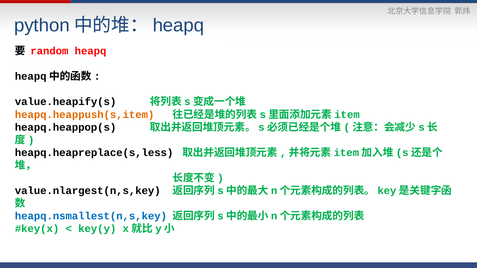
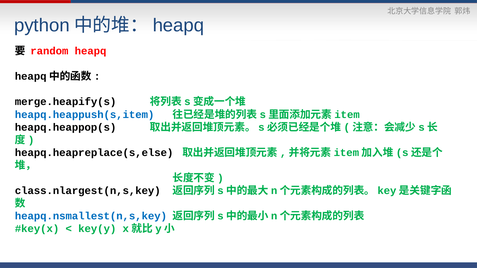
value.heapify(s: value.heapify(s -> merge.heapify(s (66, 102)
heapq.heappush(s,item colour: orange -> blue (85, 115)
heapq.heapreplace(s,less: heapq.heapreplace(s,less -> heapq.heapreplace(s,else (94, 153)
value.nlargest(n,s,key: value.nlargest(n,s,key -> class.nlargest(n,s,key (88, 191)
